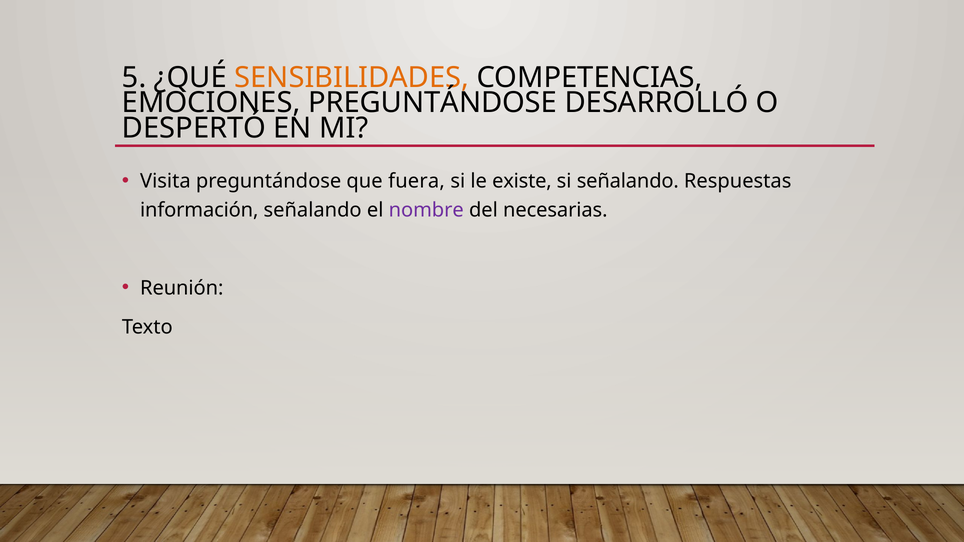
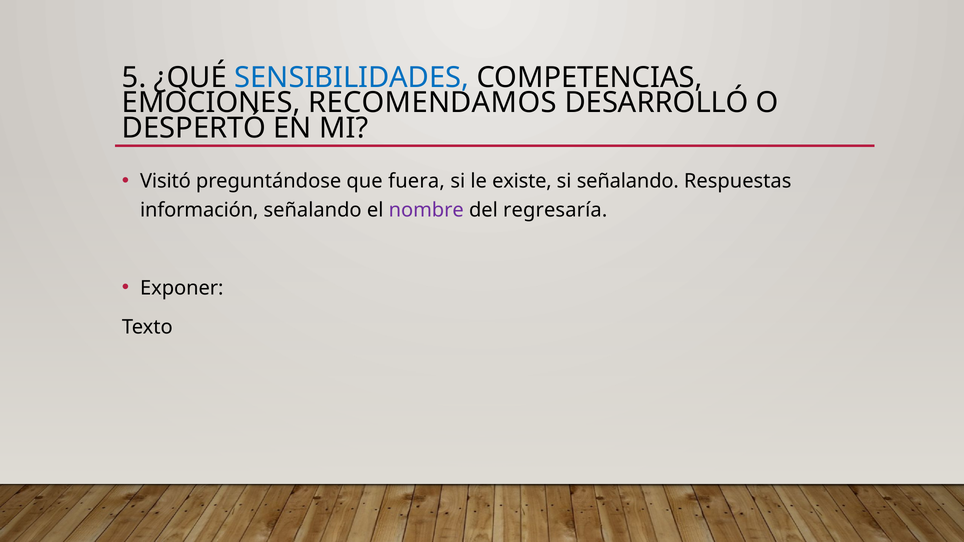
SENSIBILIDADES colour: orange -> blue (352, 78)
EMOCIONES PREGUNTÁNDOSE: PREGUNTÁNDOSE -> RECOMENDAMOS (432, 103)
Visita: Visita -> Visitó (165, 181)
necesarias: necesarias -> regresaría (555, 210)
Reunión: Reunión -> Exponer (182, 288)
